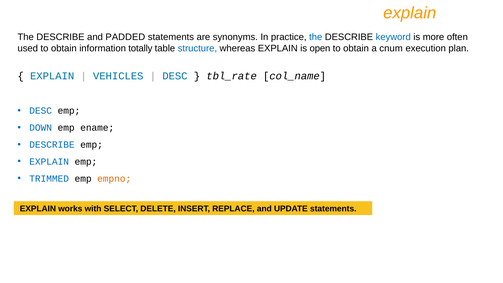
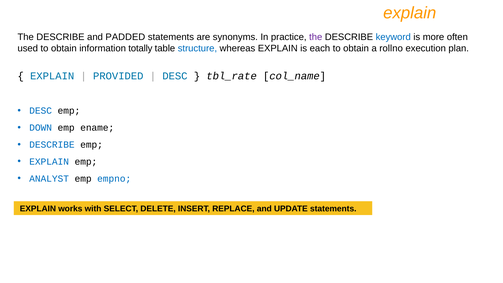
the colour: blue -> purple (316, 37)
open: open -> each (320, 48)
cnum: cnum -> rollno (391, 48)
VEHICLES: VEHICLES -> PROVIDED (118, 76)
TRIMMED: TRIMMED -> ANALYST (49, 179)
empno colour: orange -> blue (114, 179)
